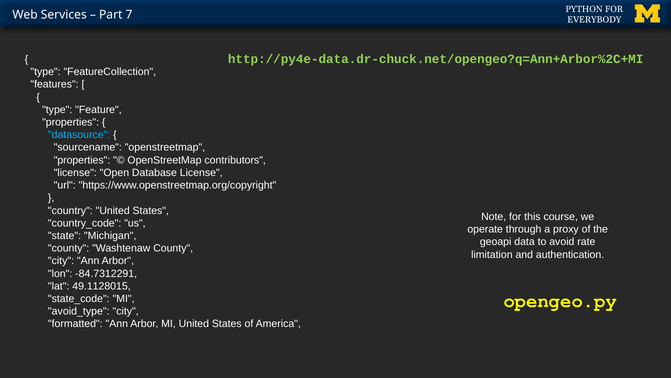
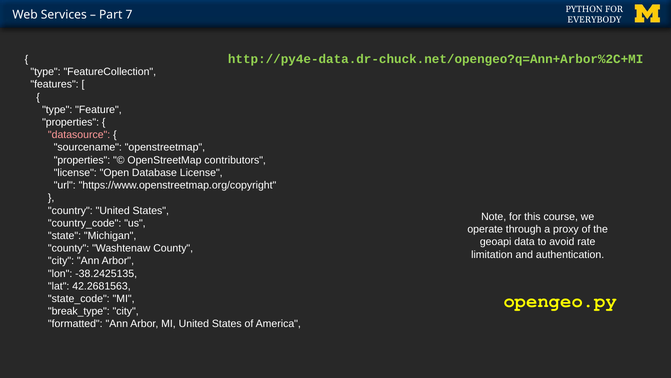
datasource colour: light blue -> pink (79, 135)
-84.7312291: -84.7312291 -> -38.2425135 (106, 273)
49.1128015: 49.1128015 -> 42.2681563 (101, 286)
avoid_type: avoid_type -> break_type (79, 311)
